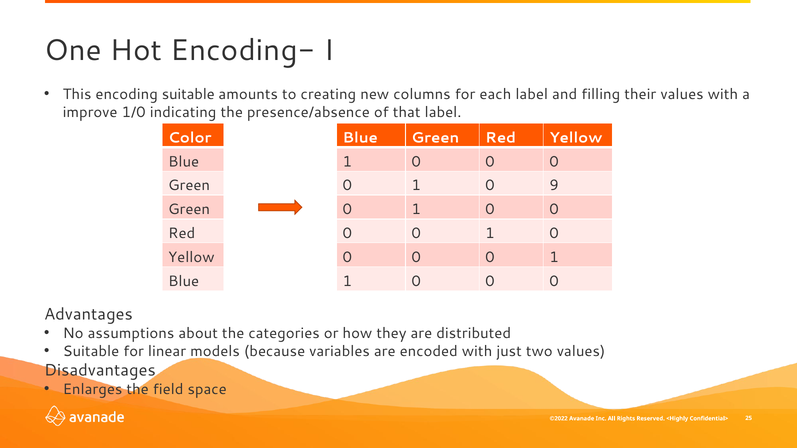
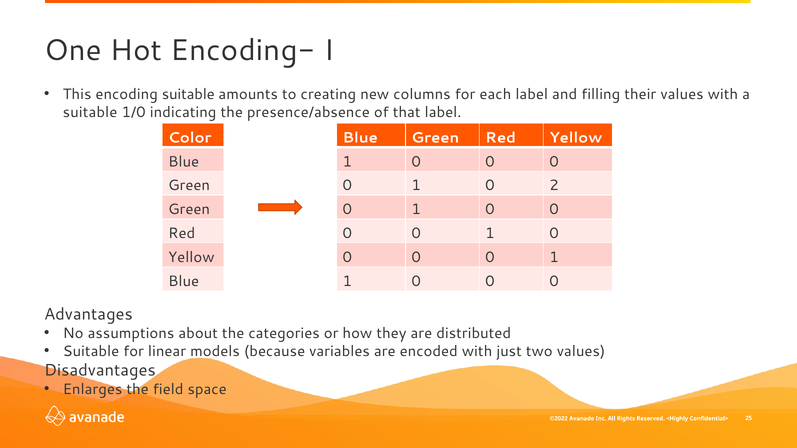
improve: improve -> suitable (90, 112)
9: 9 -> 2 (554, 186)
